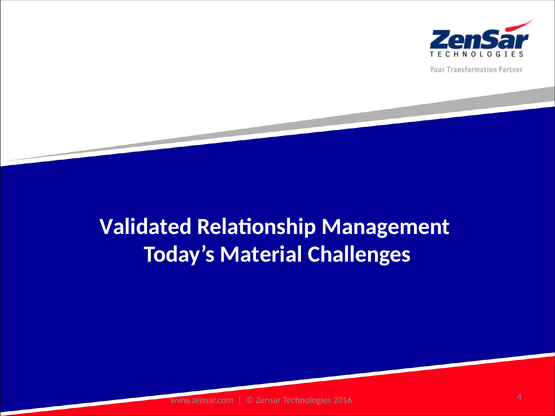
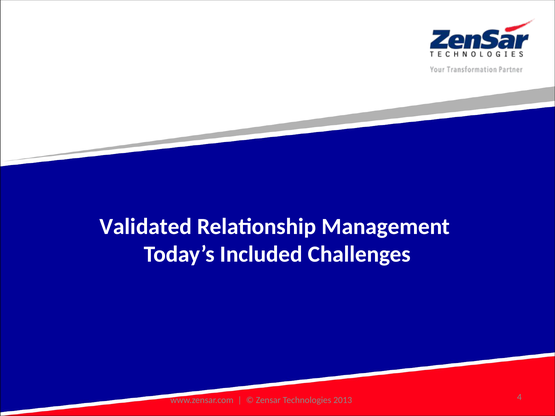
Material: Material -> Included (261, 254)
2016: 2016 -> 2013 (343, 400)
